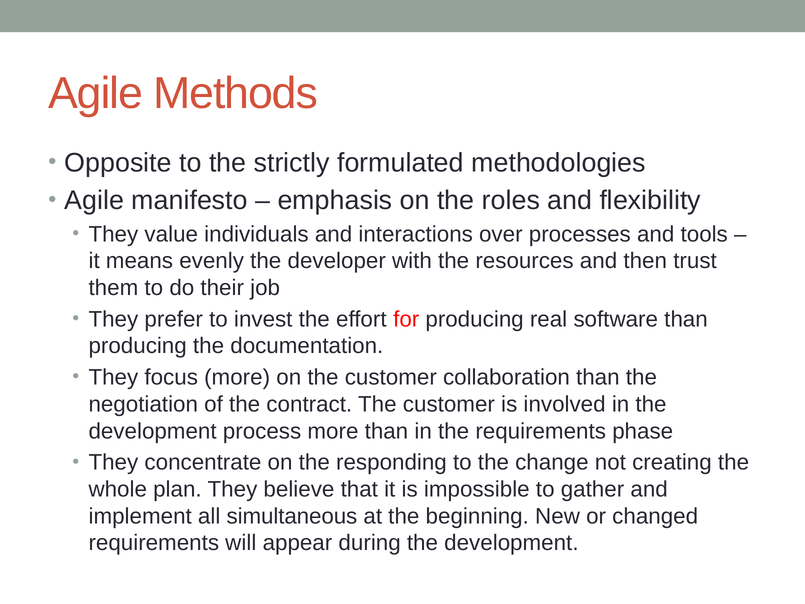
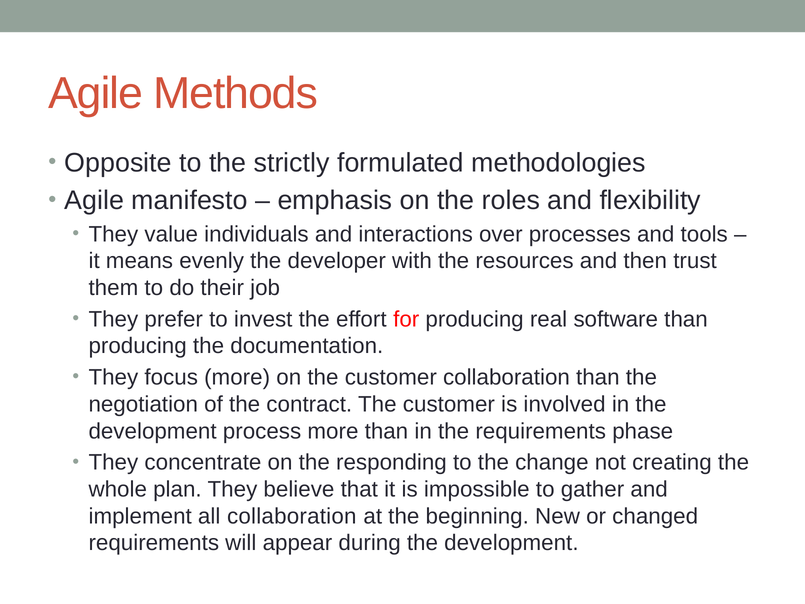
all simultaneous: simultaneous -> collaboration (292, 516)
